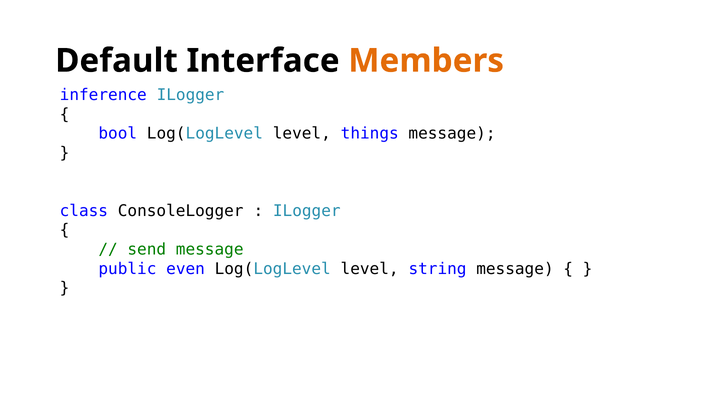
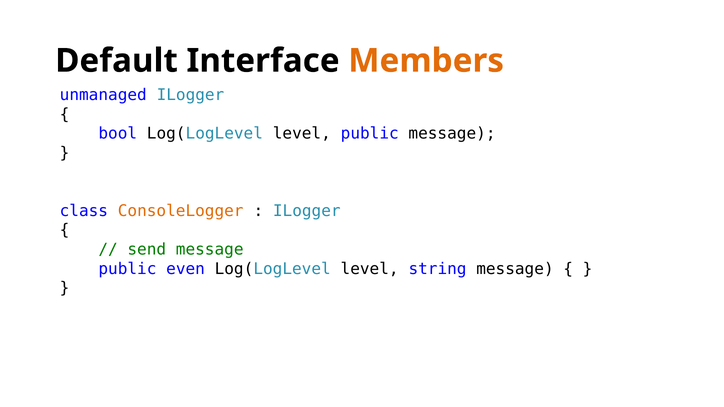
inference: inference -> unmanaged (103, 95)
level things: things -> public (370, 134)
ConsoleLogger colour: black -> orange (181, 211)
